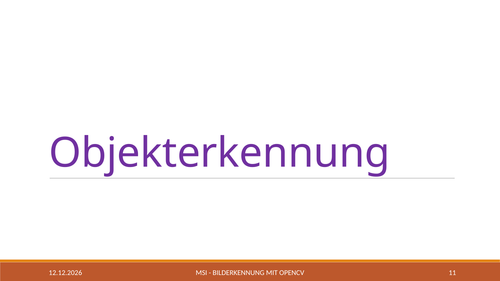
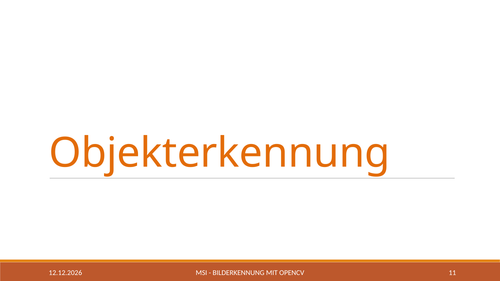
Objekterkennung colour: purple -> orange (220, 153)
